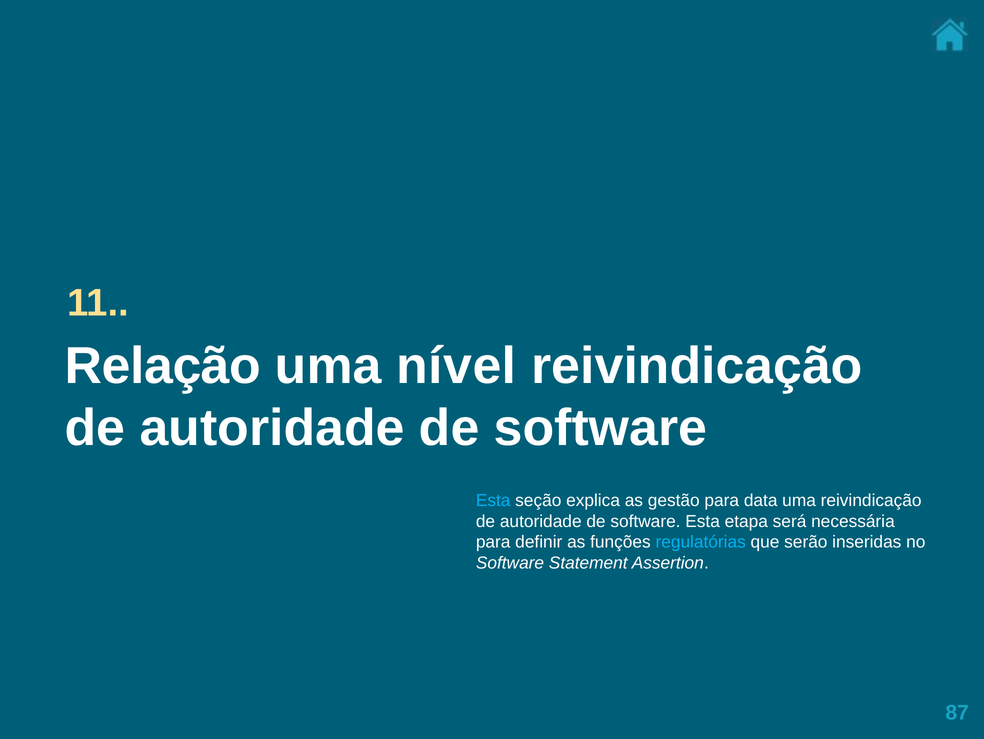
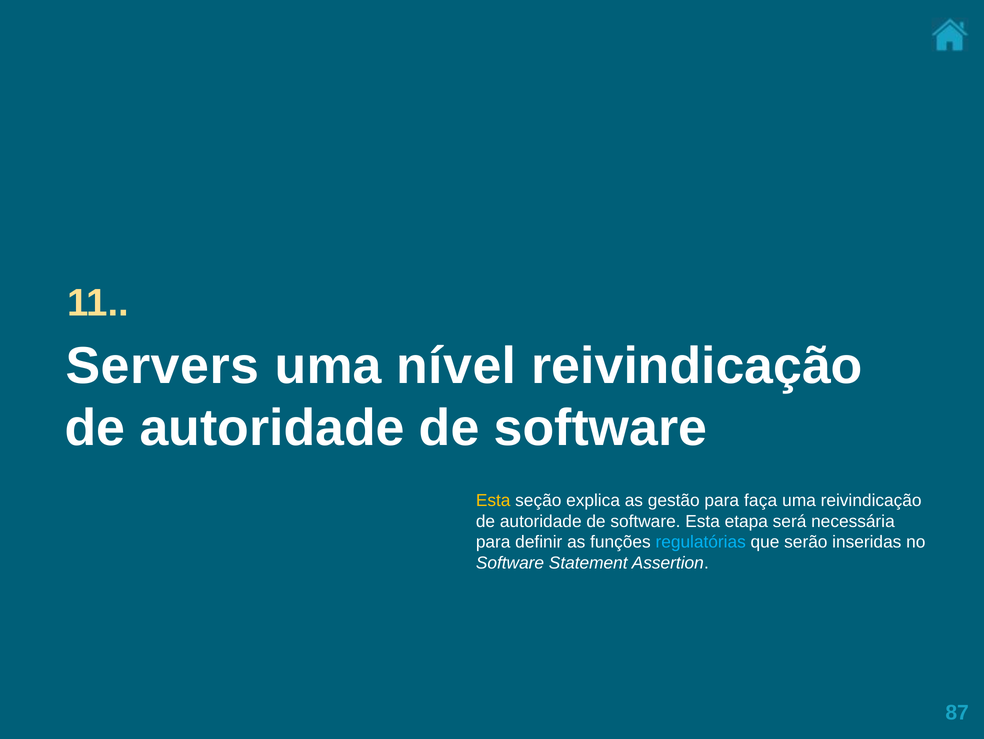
Relação: Relação -> Servers (162, 366)
Esta colour: light blue -> yellow (493, 500)
data: data -> faça (761, 500)
